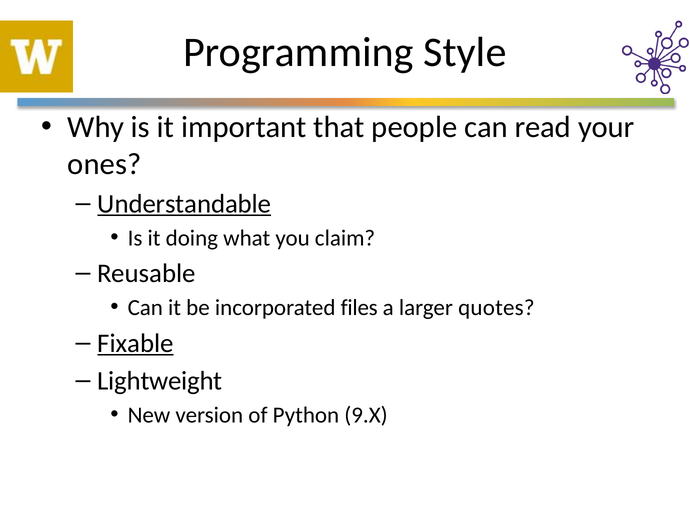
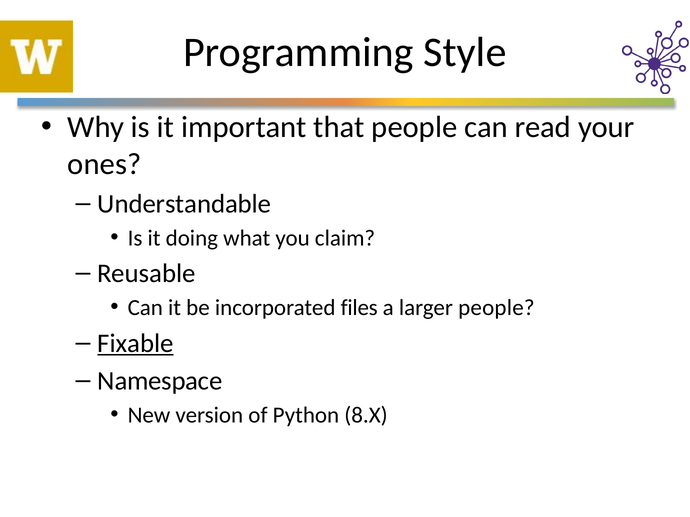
Understandable underline: present -> none (184, 204)
larger quotes: quotes -> people (496, 308)
Lightweight: Lightweight -> Namespace (160, 381)
9.X: 9.X -> 8.X (366, 415)
